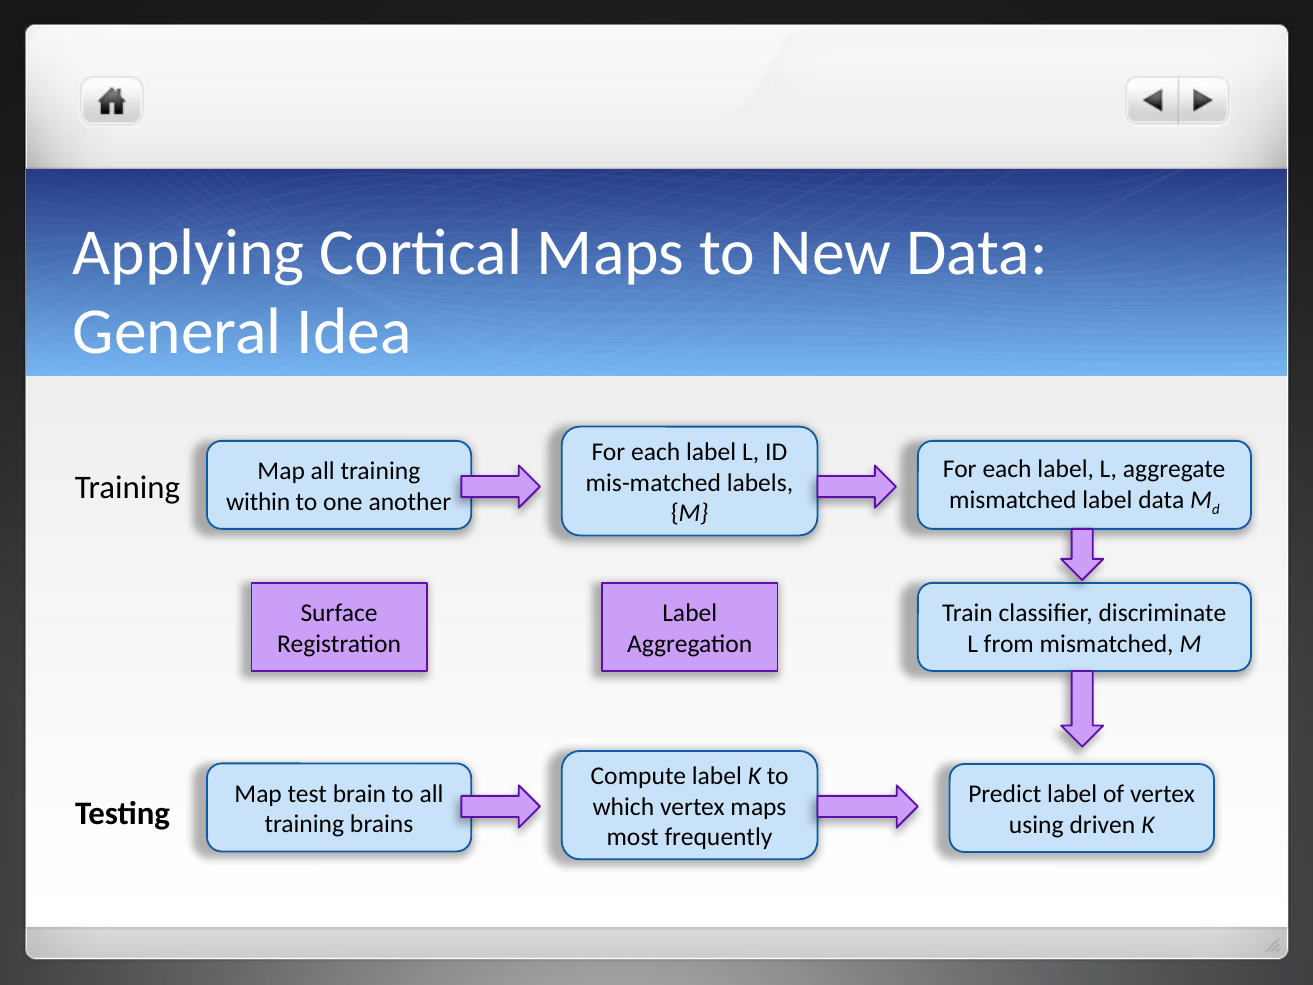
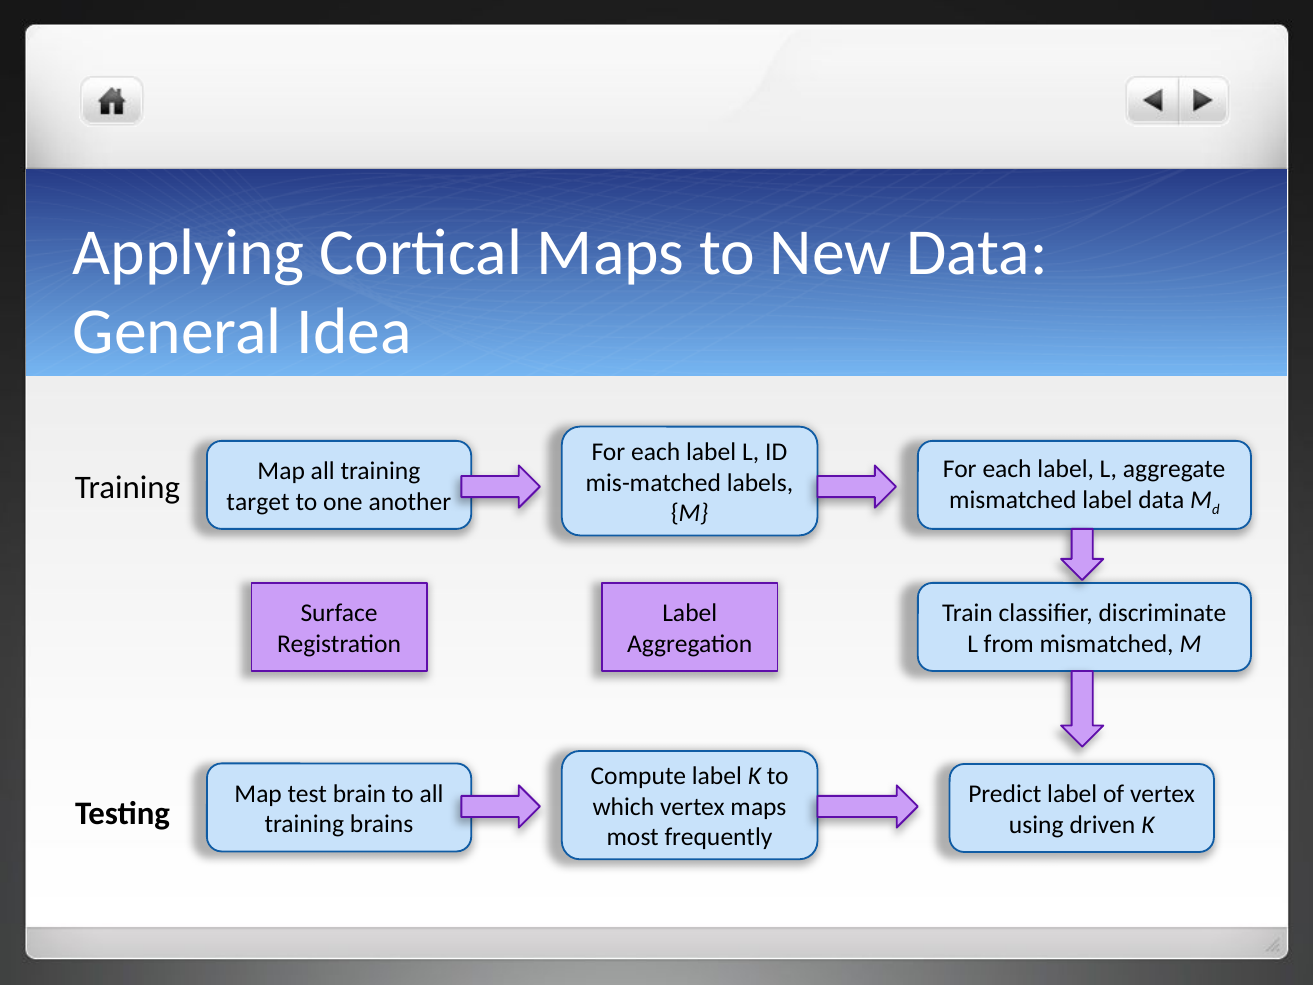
within: within -> target (258, 502)
